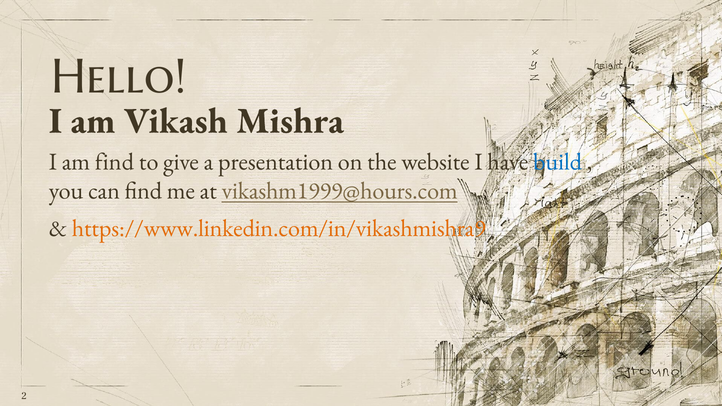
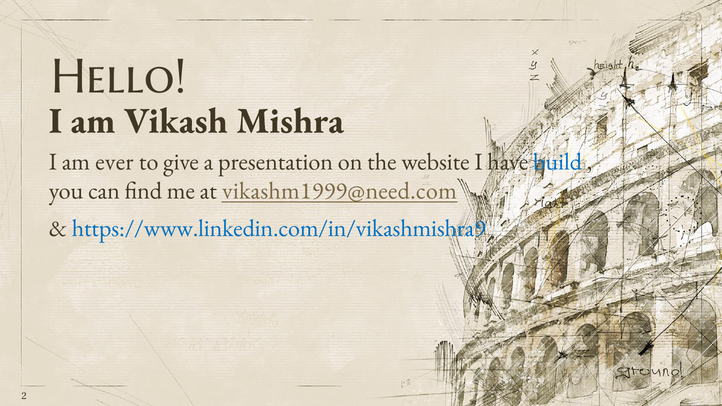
am find: find -> ever (114, 162)
vikashm1999@hours.com: vikashm1999@hours.com -> vikashm1999@need.com (340, 191)
https://www.linkedin.com/in/vikashmishra9 colour: orange -> blue (279, 228)
